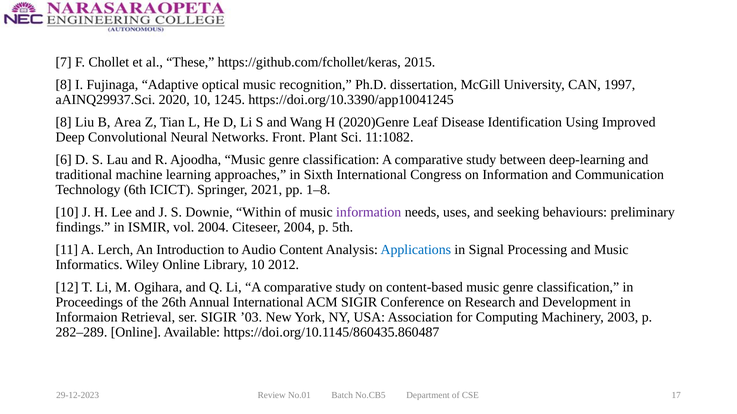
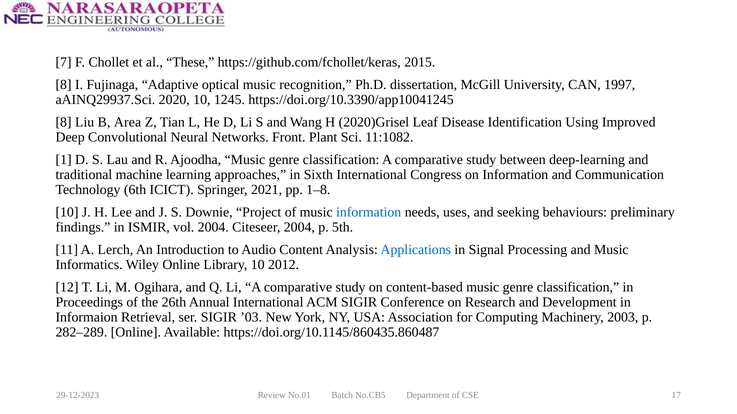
2020)Genre: 2020)Genre -> 2020)Grisel (374, 123)
6: 6 -> 1 (64, 160)
Within: Within -> Project (259, 213)
information colour: purple -> blue (369, 213)
